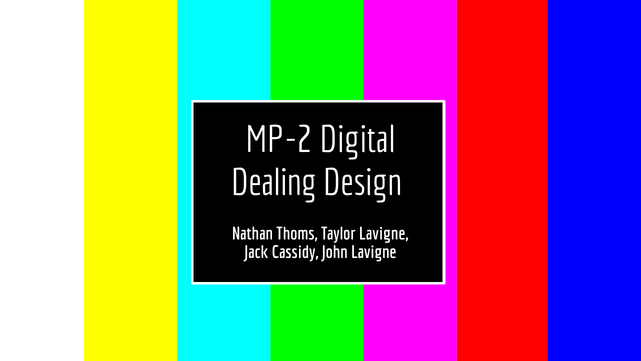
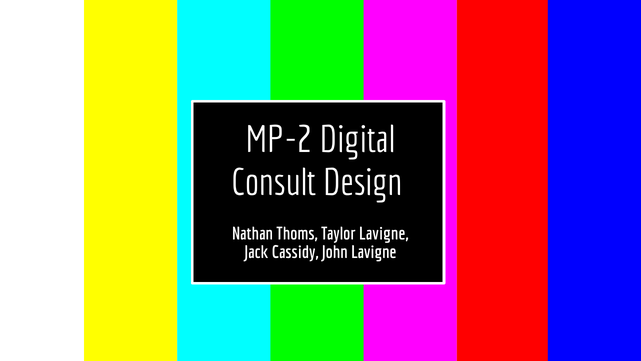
Dealing: Dealing -> Consult (274, 183)
